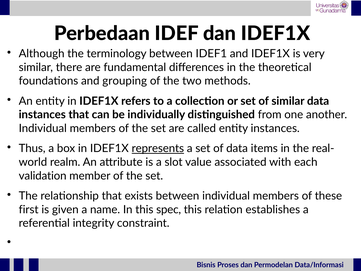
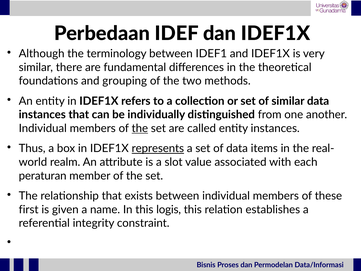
the underline: none -> present (140, 128)
validation: validation -> peraturan (43, 176)
spec: spec -> logis (169, 209)
